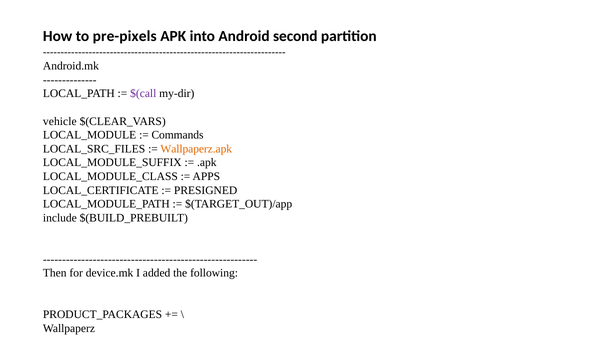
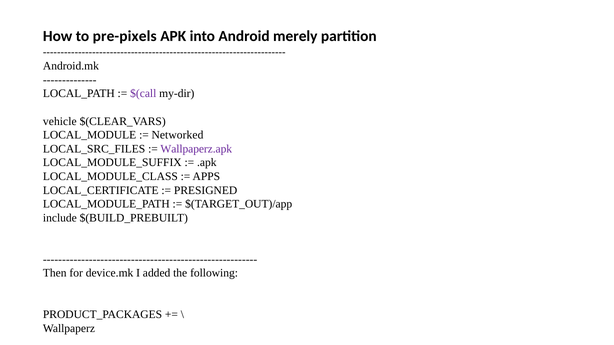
second: second -> merely (295, 36)
Commands: Commands -> Networked (177, 135)
Wallpaperz.apk colour: orange -> purple (196, 149)
